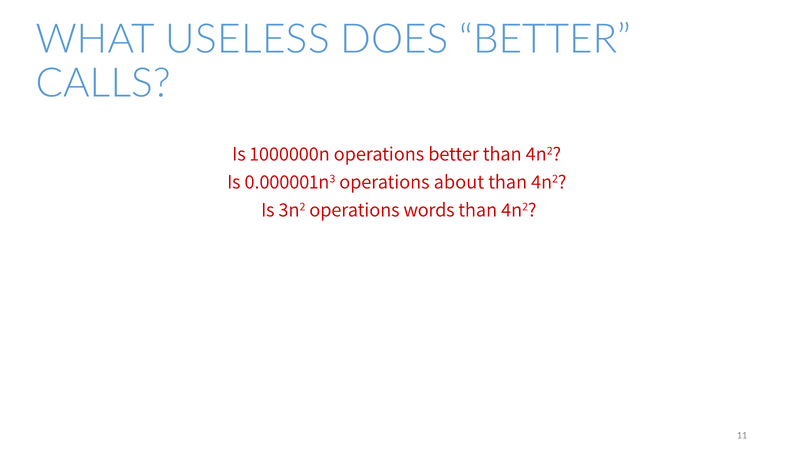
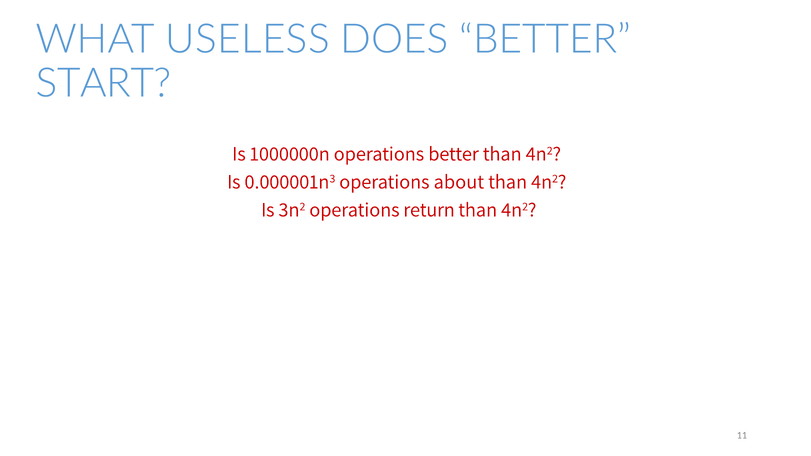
CALLS: CALLS -> START (103, 83)
words: words -> return (429, 210)
